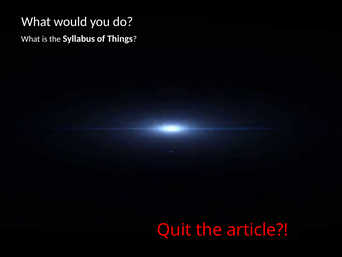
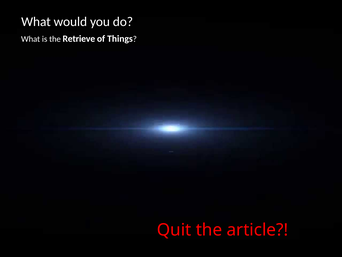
Syllabus: Syllabus -> Retrieve (79, 39)
